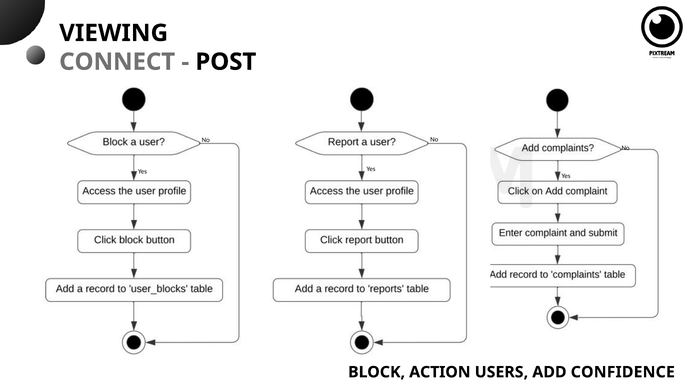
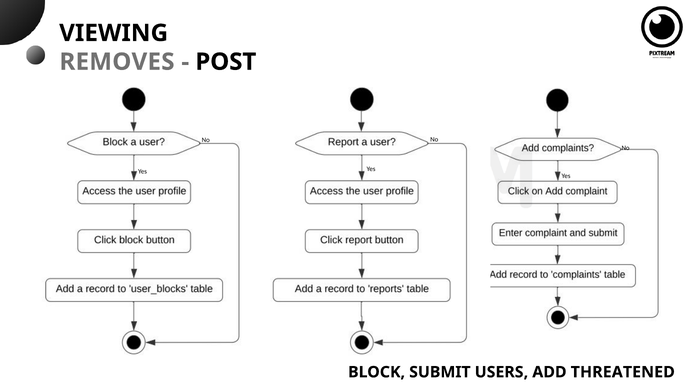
CONNECT: CONNECT -> REMOVES (117, 62)
ACTION: ACTION -> SUBMIT (440, 372)
CONFIDENCE: CONFIDENCE -> THREATENED (623, 372)
